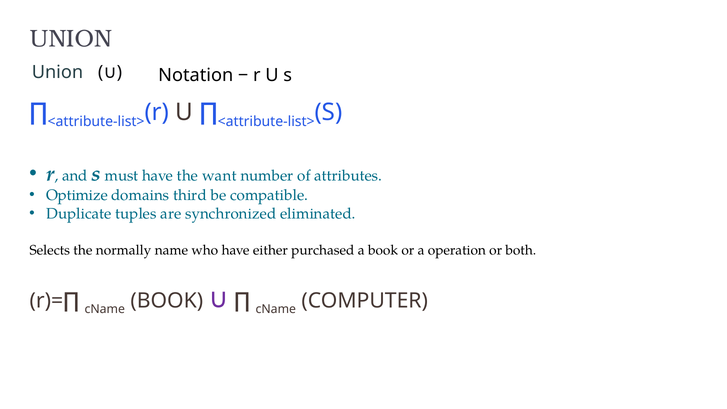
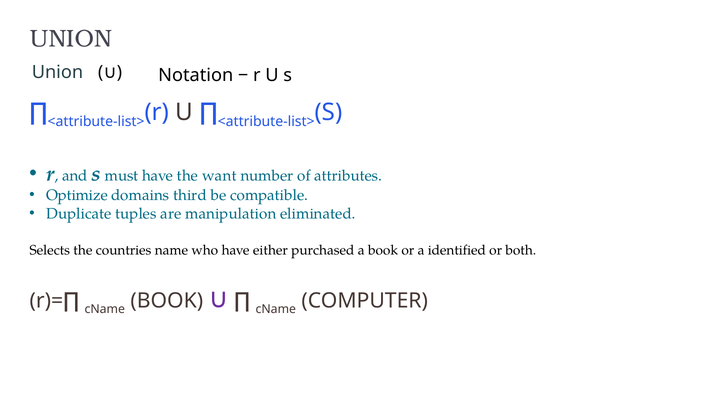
synchronized: synchronized -> manipulation (231, 213)
normally: normally -> countries (124, 250)
operation: operation -> identified (457, 250)
